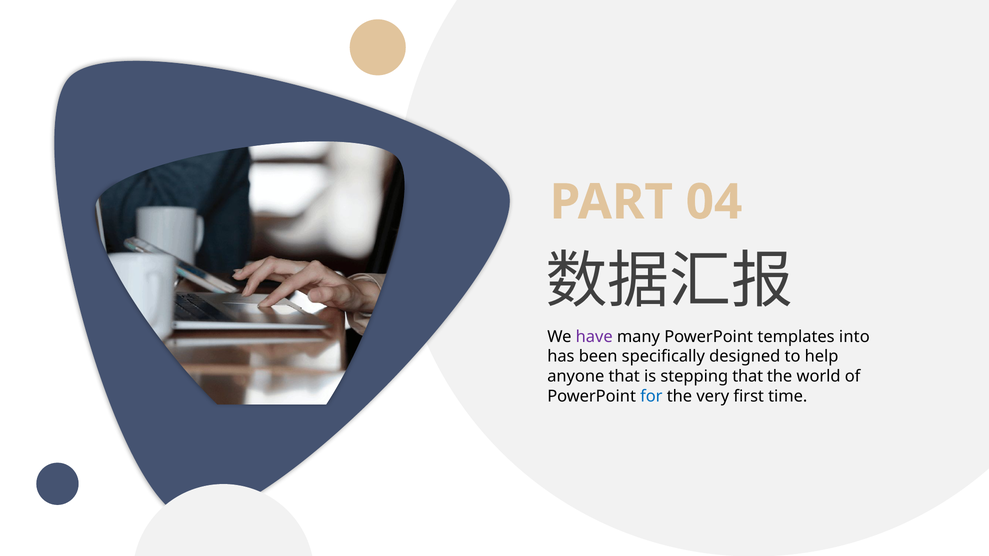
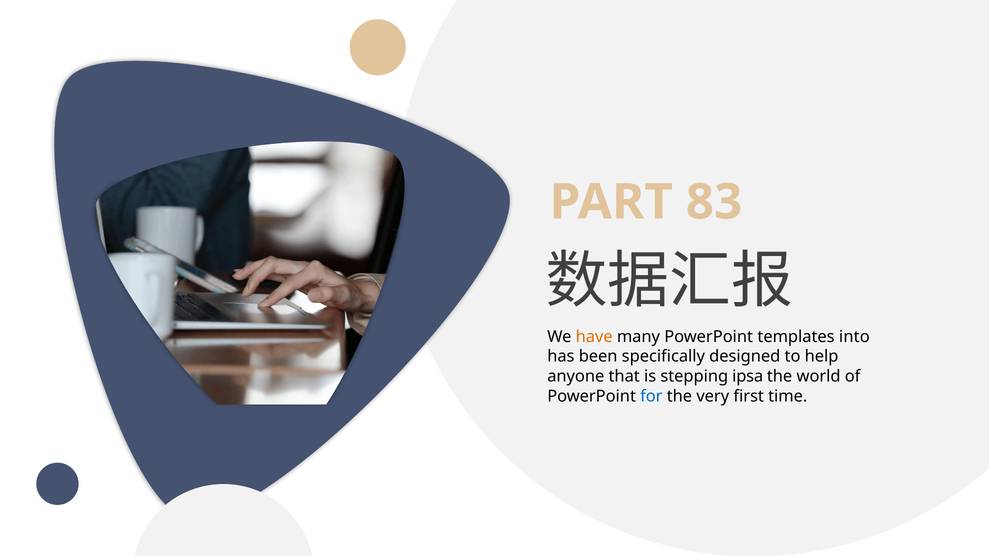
04: 04 -> 83 (714, 202)
have colour: purple -> orange (594, 337)
stepping that: that -> ipsa (748, 377)
